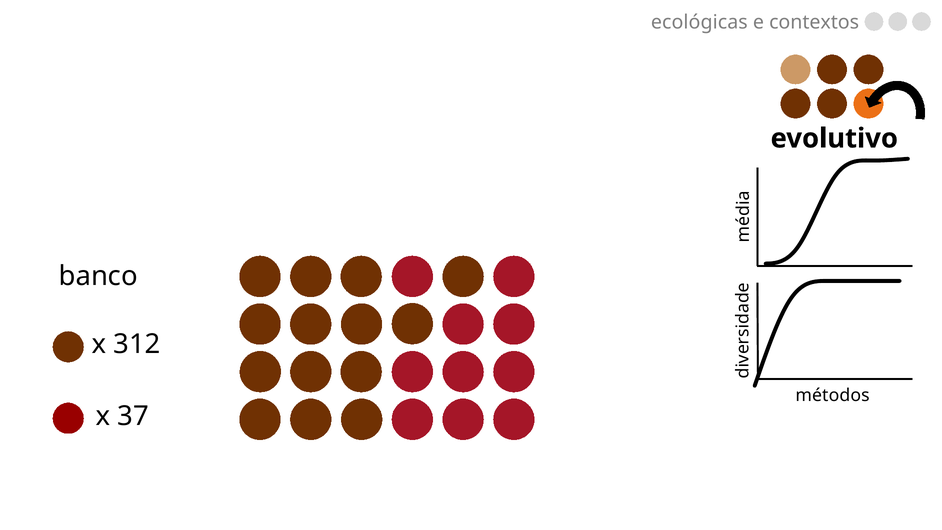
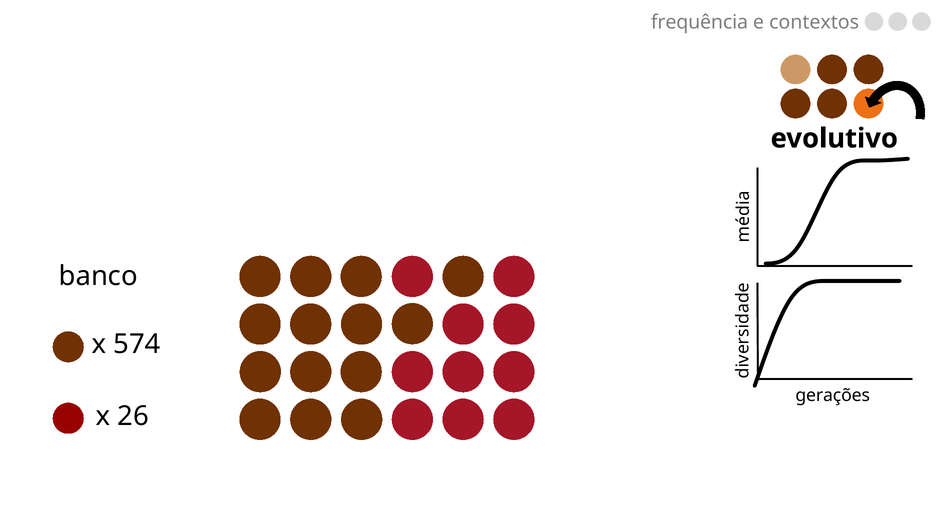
ecológicas: ecológicas -> frequência (699, 22)
312: 312 -> 574 (137, 344)
métodos: métodos -> gerações (833, 395)
37: 37 -> 26 (133, 416)
